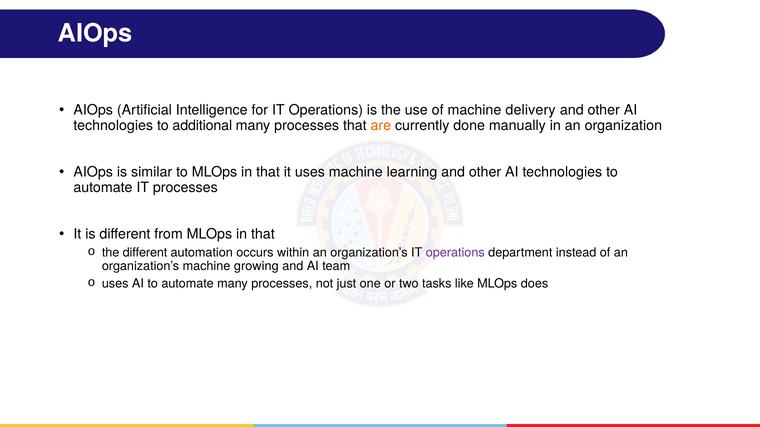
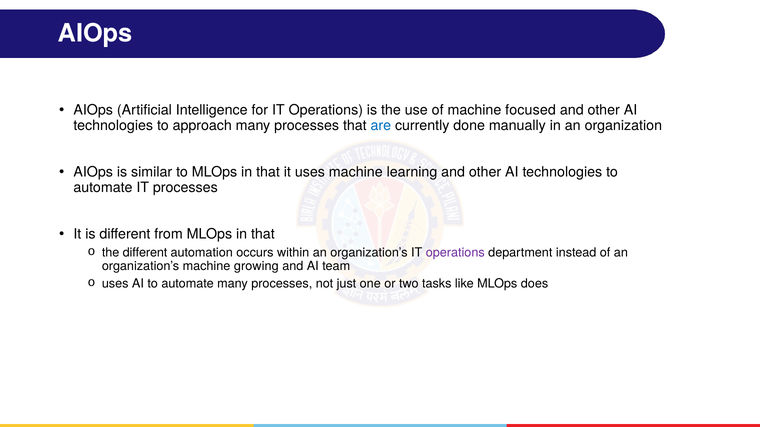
delivery: delivery -> focused (531, 110)
additional: additional -> approach (202, 126)
are colour: orange -> blue (381, 126)
